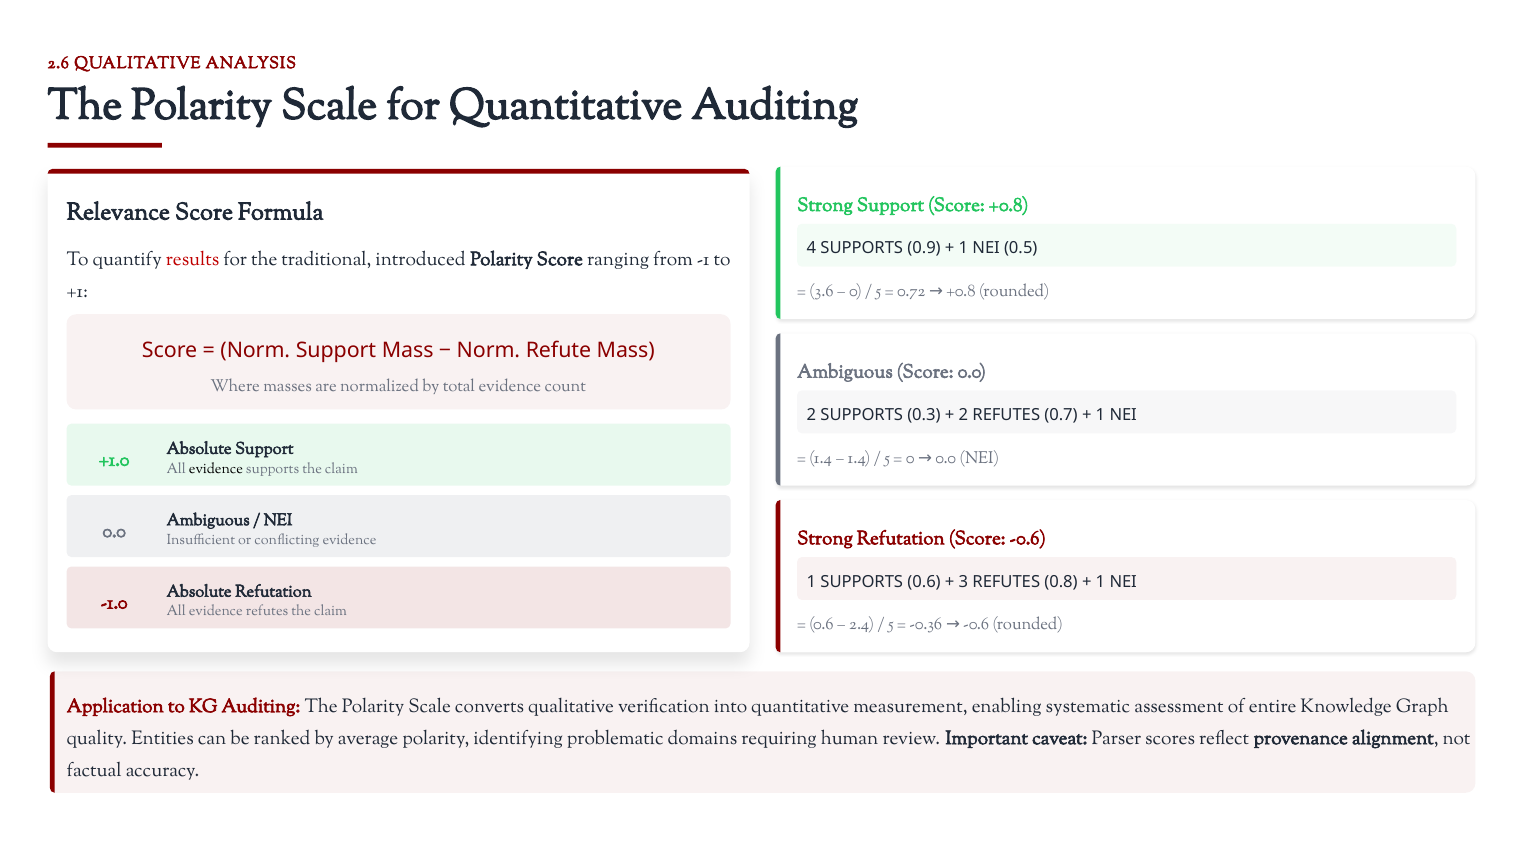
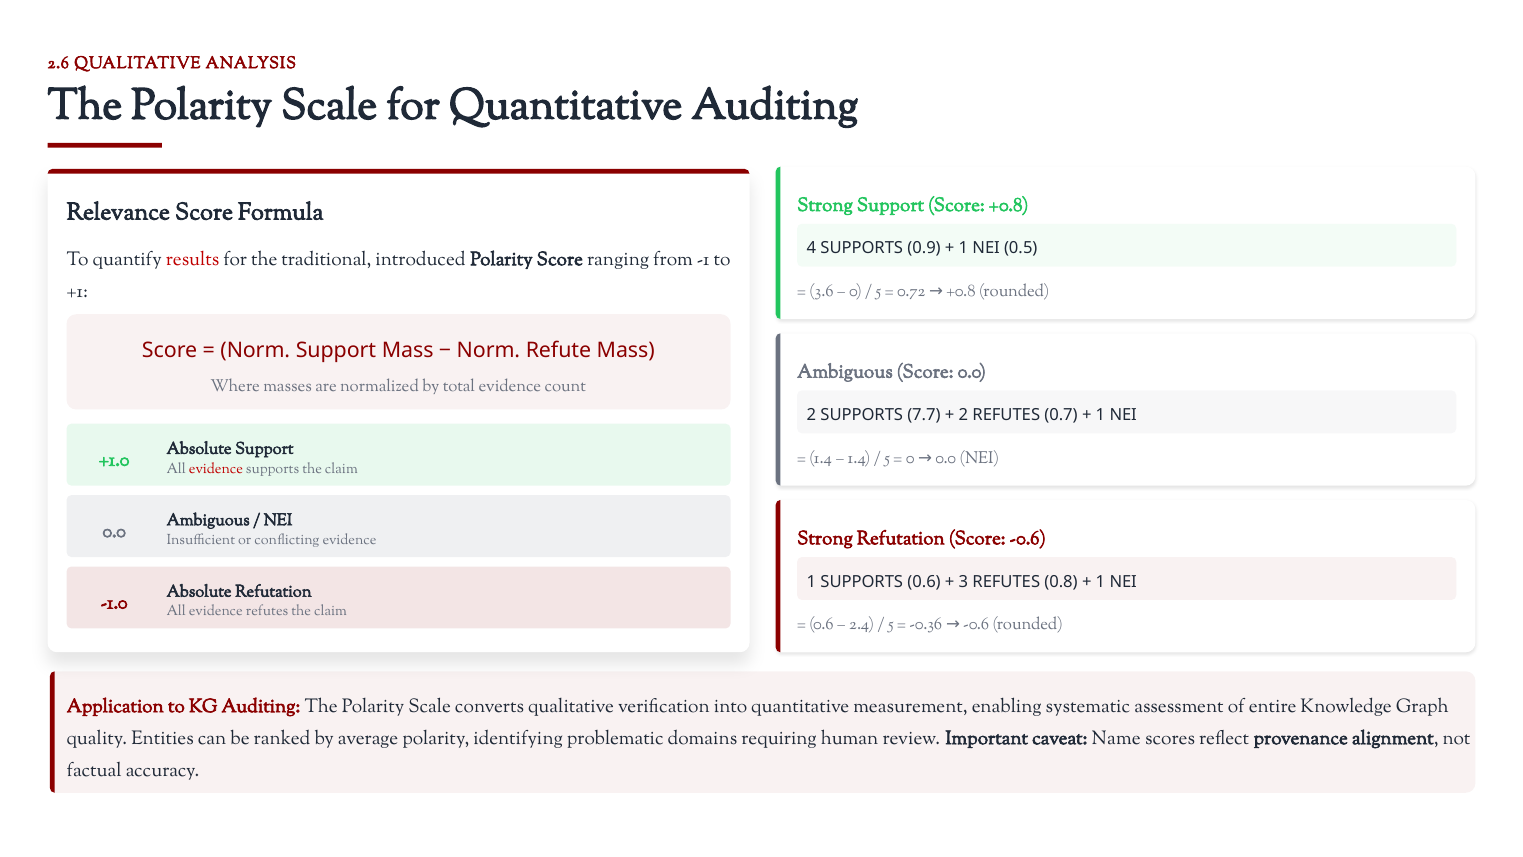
0.3: 0.3 -> 7.7 (924, 415)
evidence colour: black -> red (216, 468)
Parser: Parser -> Name (1116, 738)
